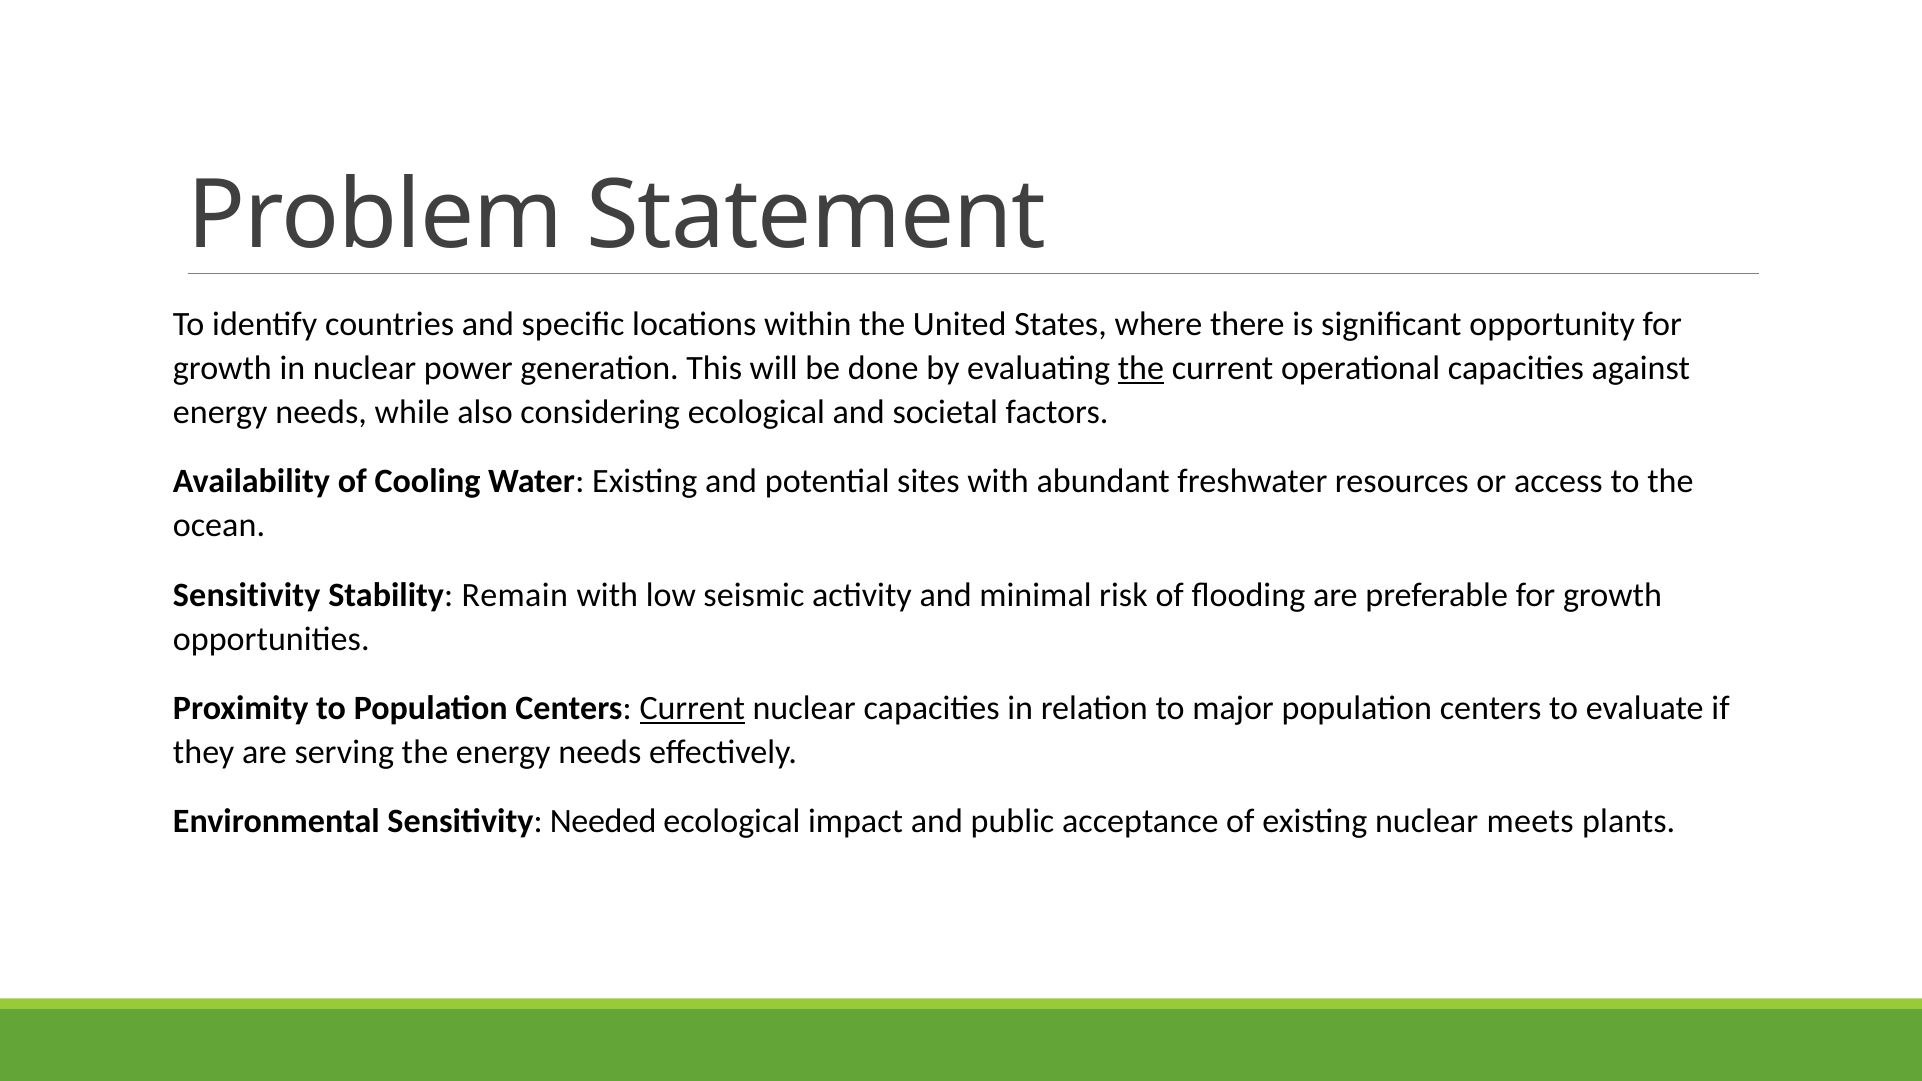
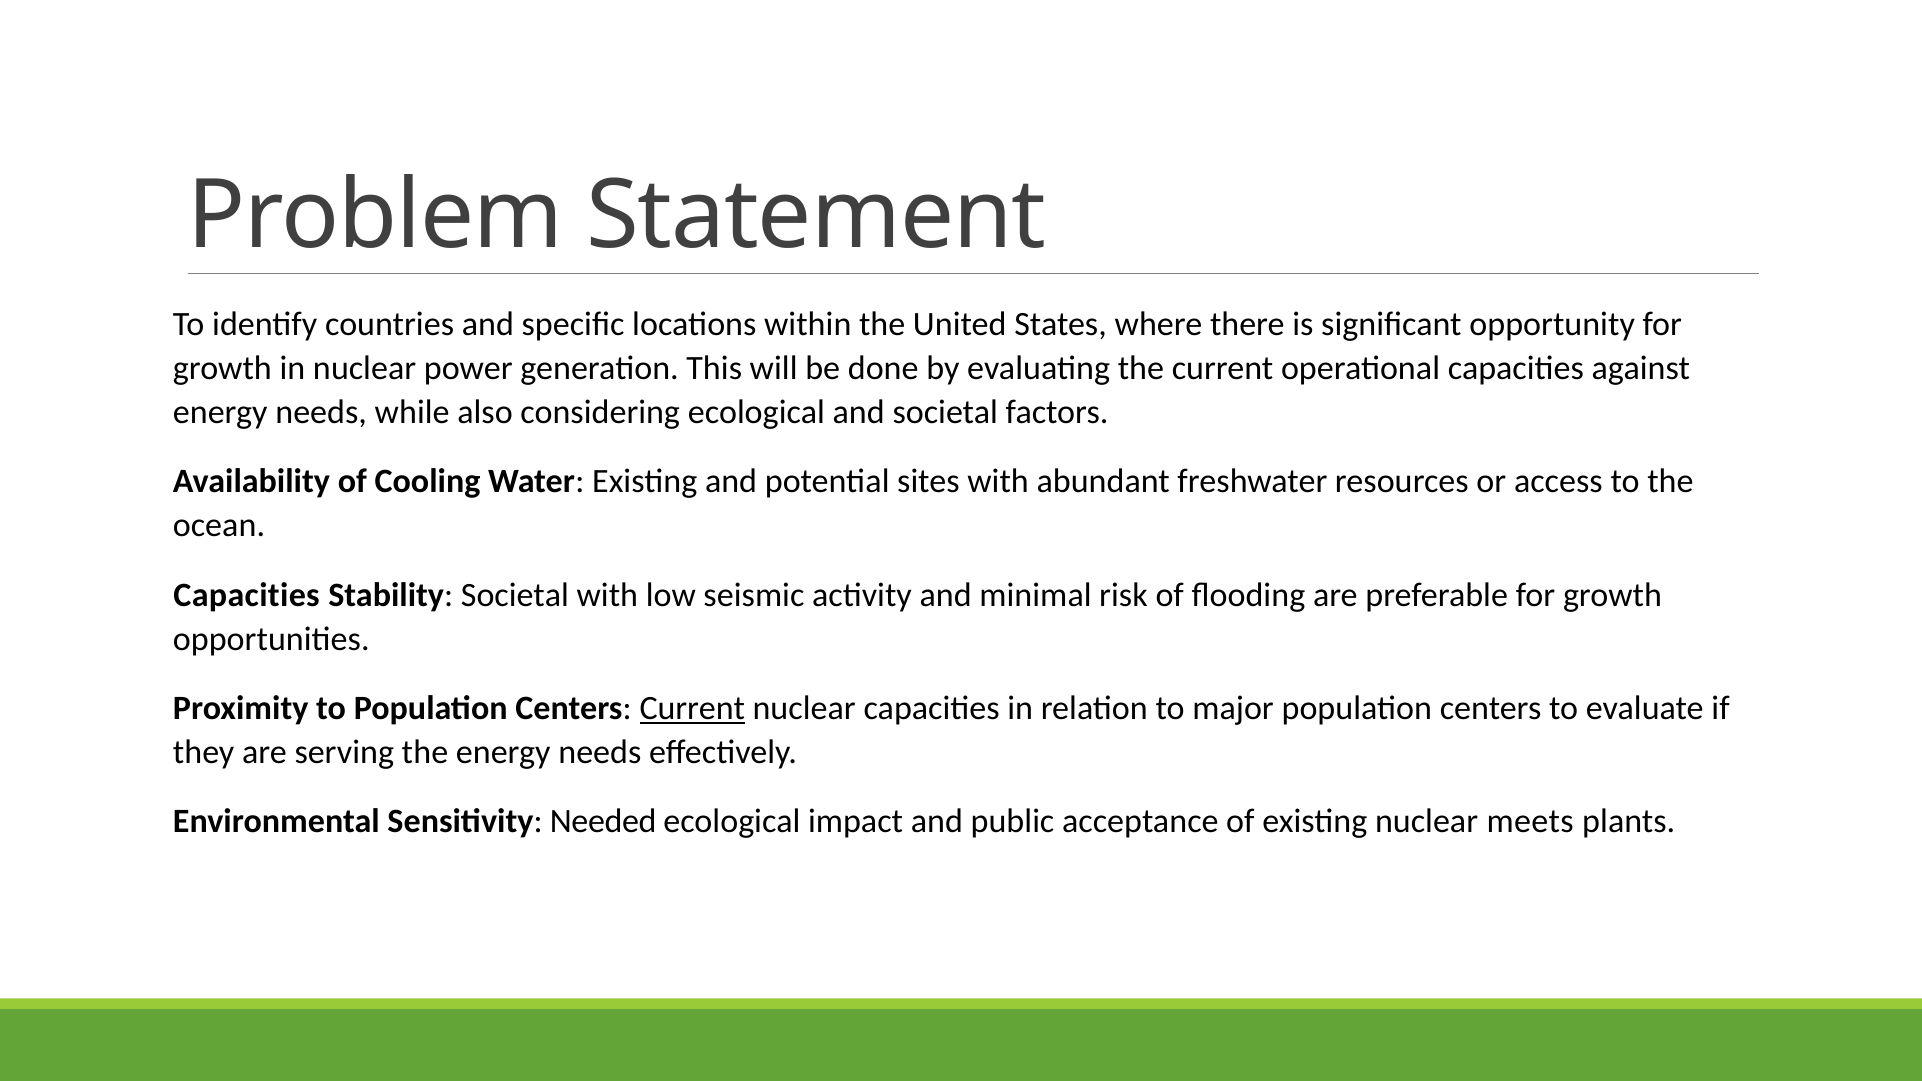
the underline: present -> none (1141, 368)
Sensitivity: Sensitivity -> Capacities (247, 595)
Stability Remain: Remain -> Societal (515, 595)
